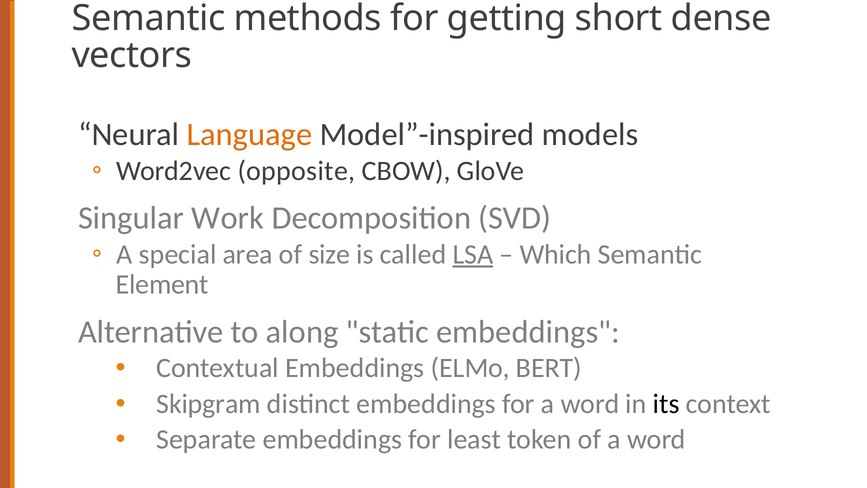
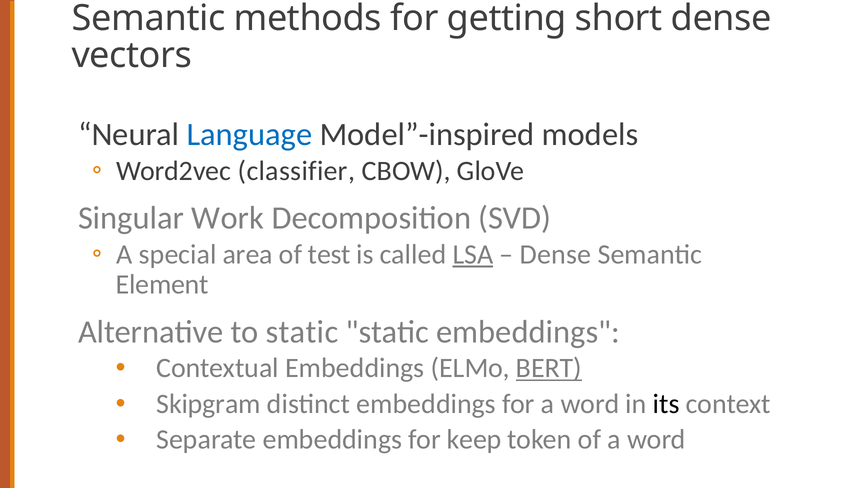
Language colour: orange -> blue (249, 134)
opposite: opposite -> classifier (296, 171)
size: size -> test (329, 254)
Which: Which -> Dense (555, 254)
to along: along -> static (302, 332)
BERT underline: none -> present (549, 368)
least: least -> keep (474, 439)
